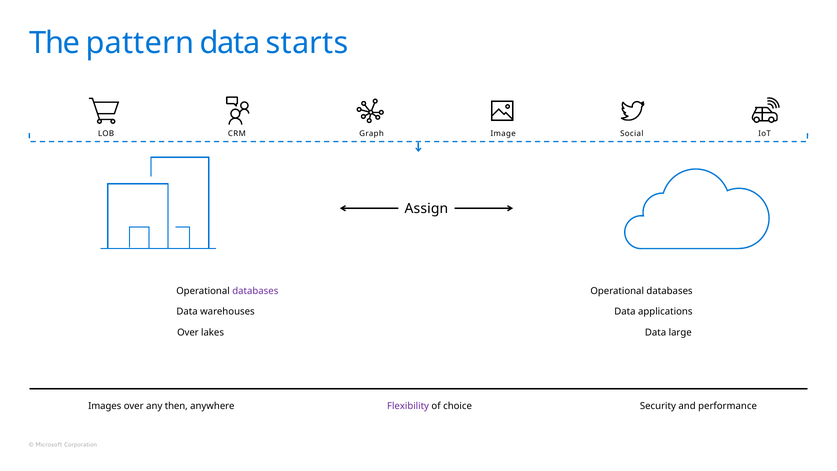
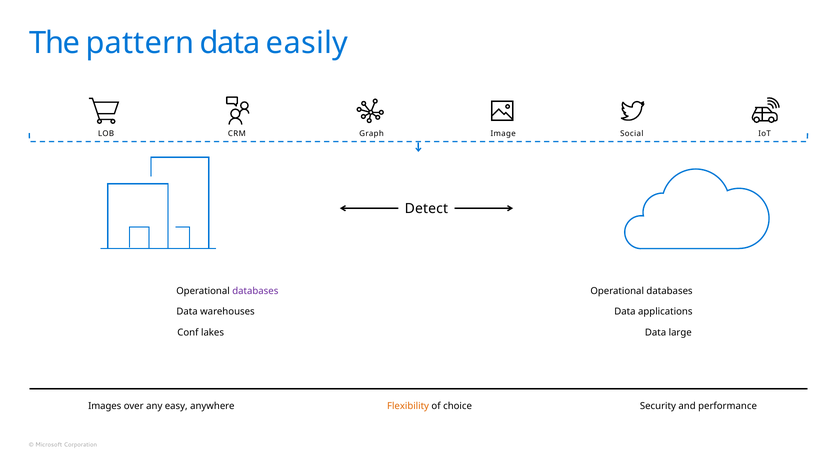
starts: starts -> easily (307, 43)
Assign: Assign -> Detect (426, 209)
Over: Over -> Conf (188, 332)
then: then -> easy (176, 406)
Flexibility colour: purple -> orange (408, 406)
